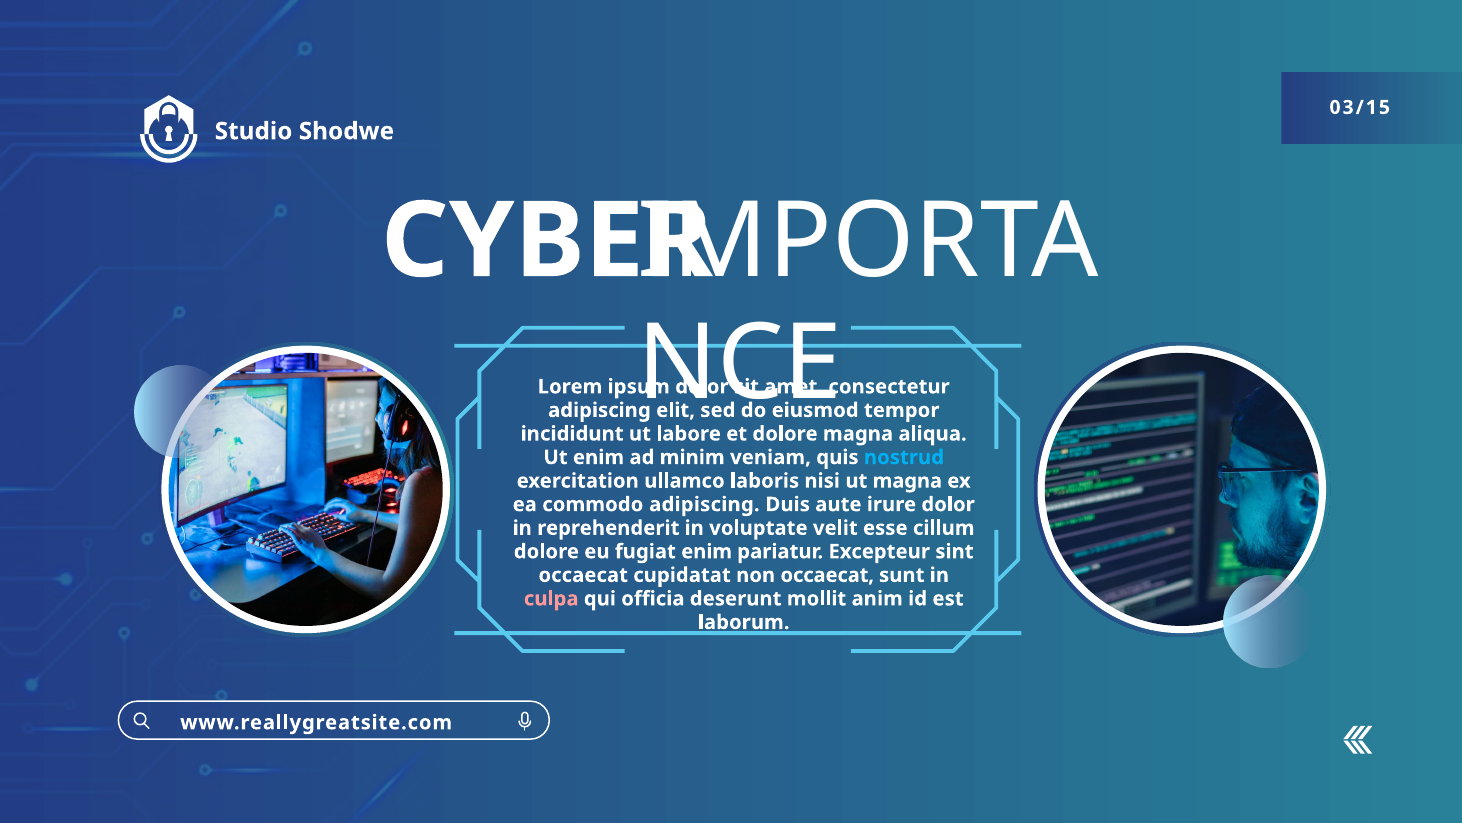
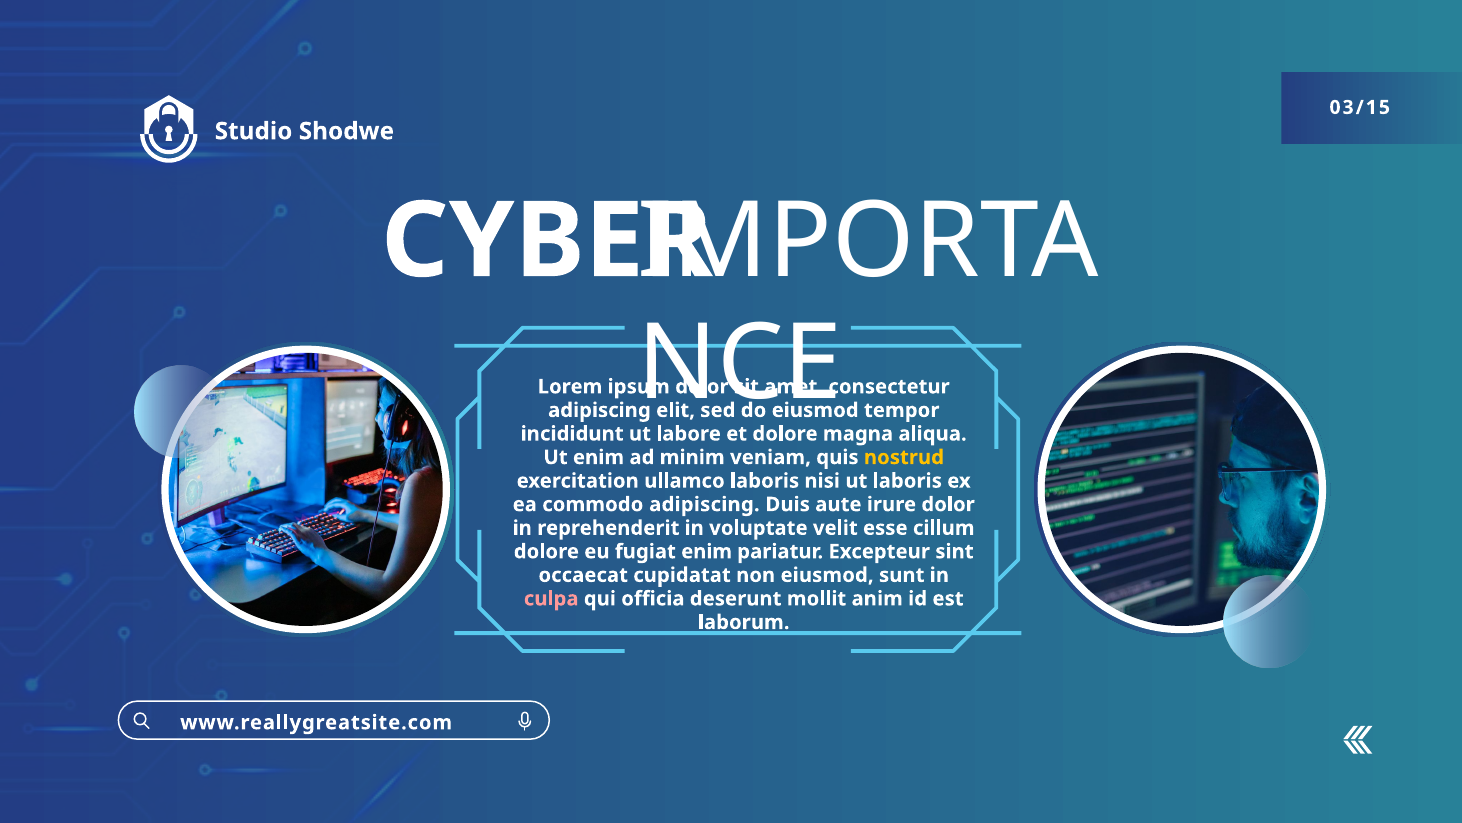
nostrud colour: light blue -> yellow (904, 457)
ut magna: magna -> laboris (907, 481)
non occaecat: occaecat -> eiusmod (827, 575)
